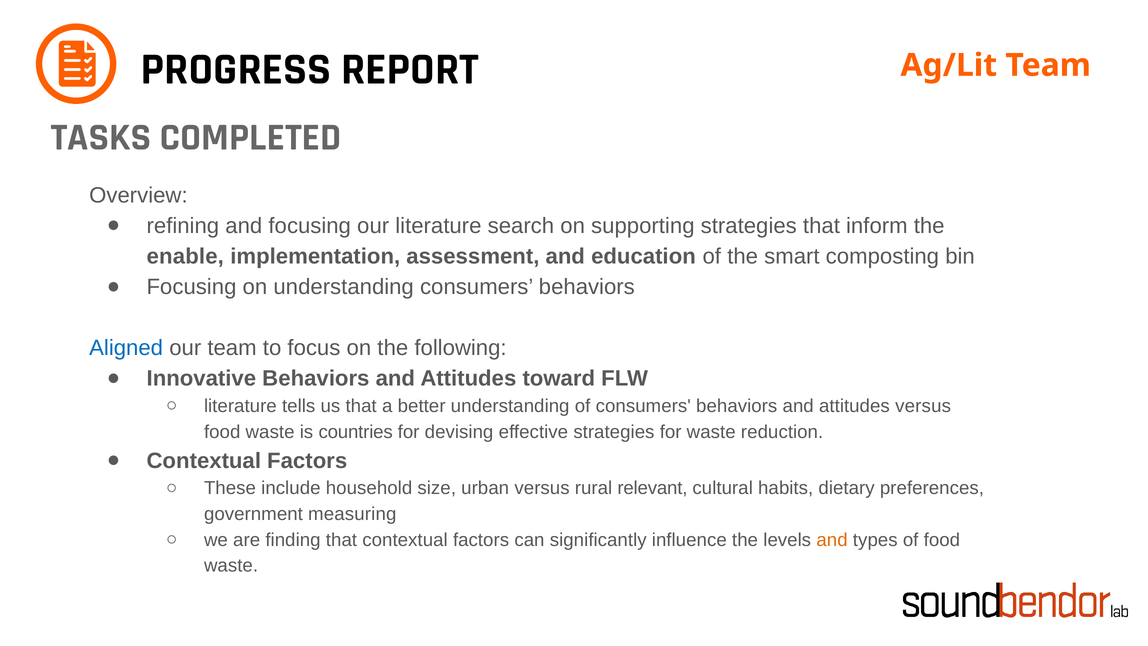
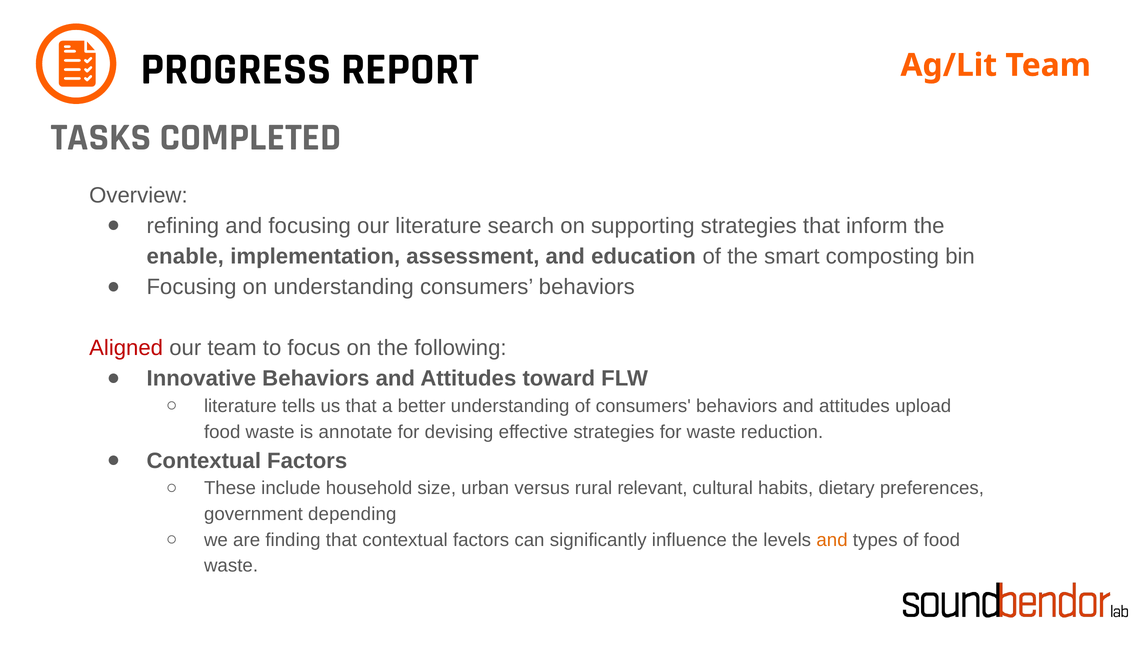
Aligned colour: blue -> red (126, 348)
attitudes versus: versus -> upload (923, 406)
countries: countries -> annotate (355, 432)
measuring: measuring -> depending (352, 514)
